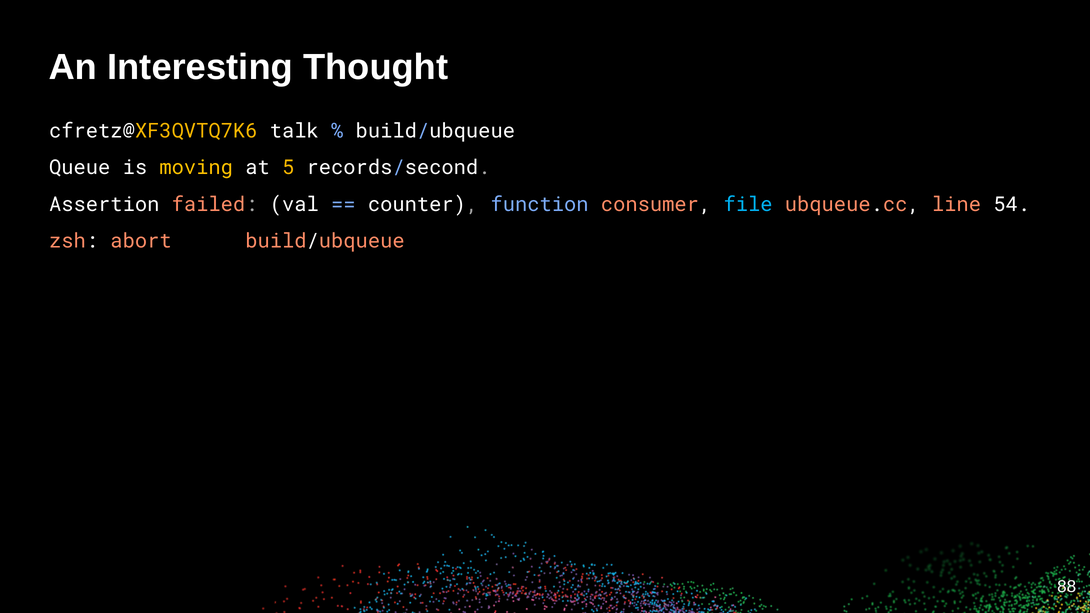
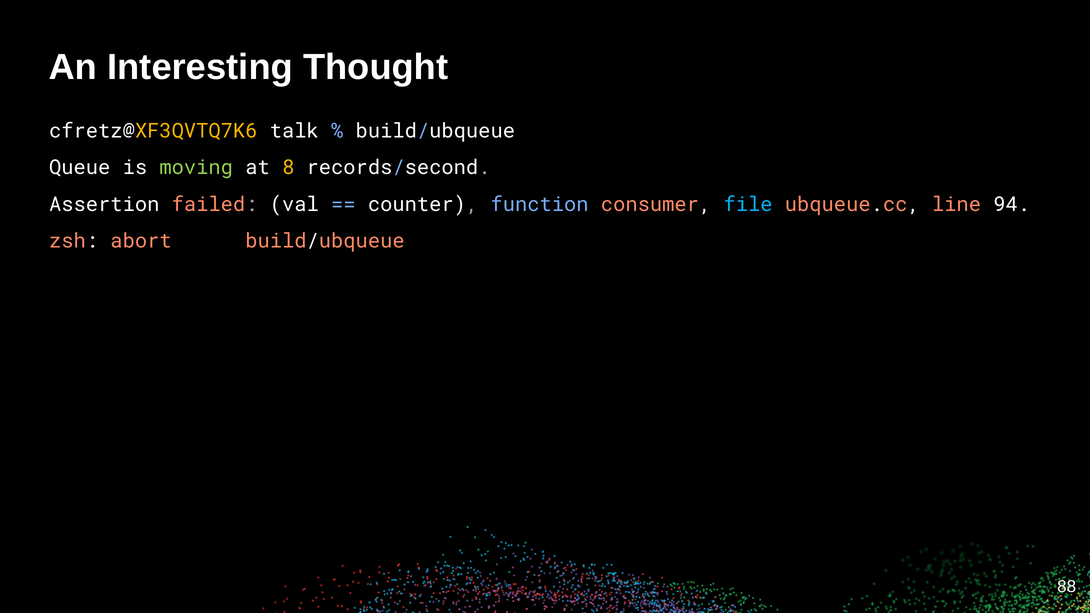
moving colour: yellow -> light green (196, 168)
5: 5 -> 8 (288, 168)
54: 54 -> 94 (1012, 205)
